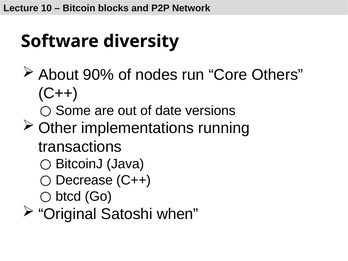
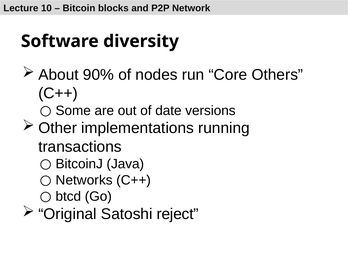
Decrease: Decrease -> Networks (84, 180)
when: when -> reject (178, 214)
